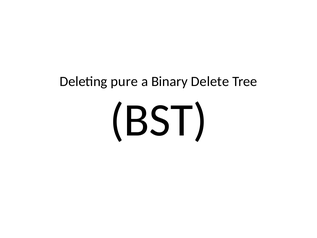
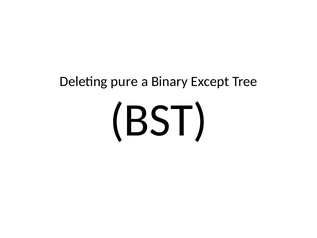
Delete: Delete -> Except (210, 81)
